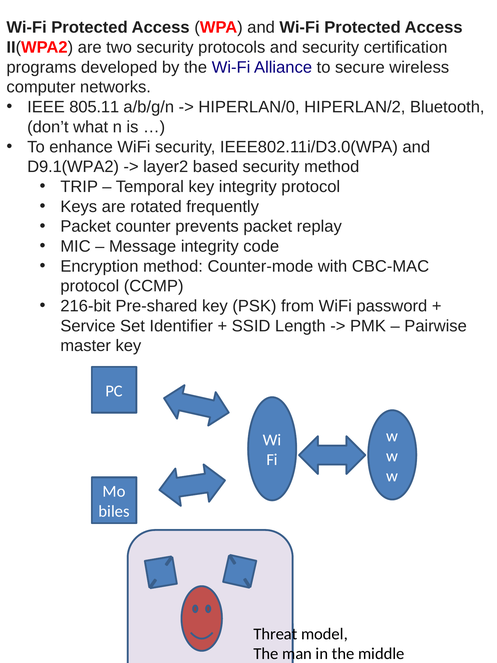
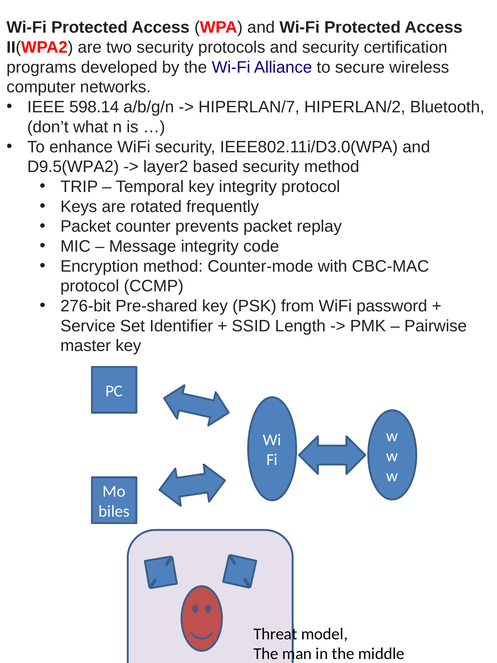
805.11: 805.11 -> 598.14 (94, 107)
HIPERLAN/0: HIPERLAN/0 -> HIPERLAN/7 (249, 107)
D9.1(WPA2: D9.1(WPA2 -> D9.5(WPA2 (73, 167)
216-bit: 216-bit -> 276-bit (86, 306)
